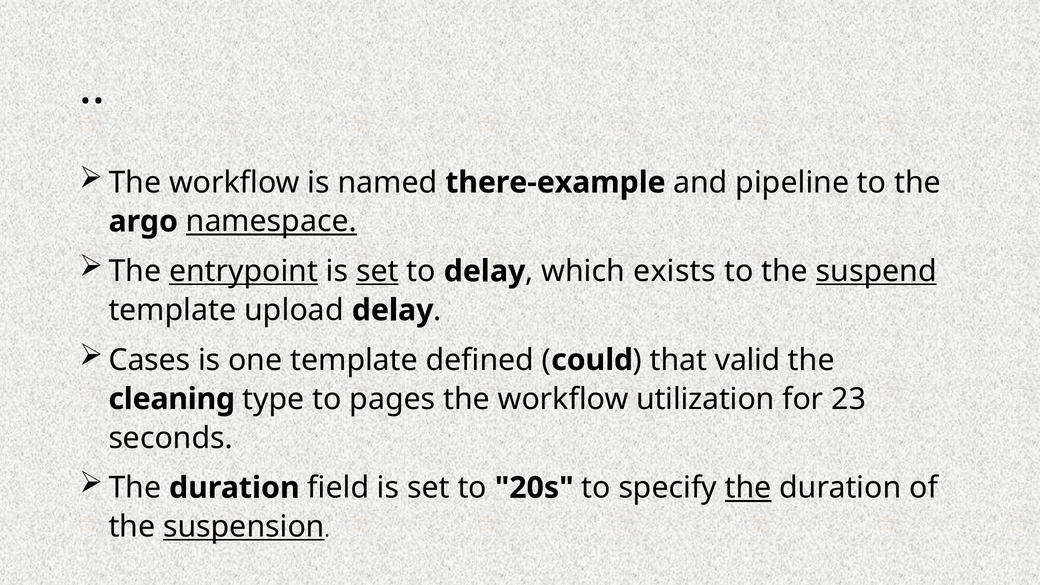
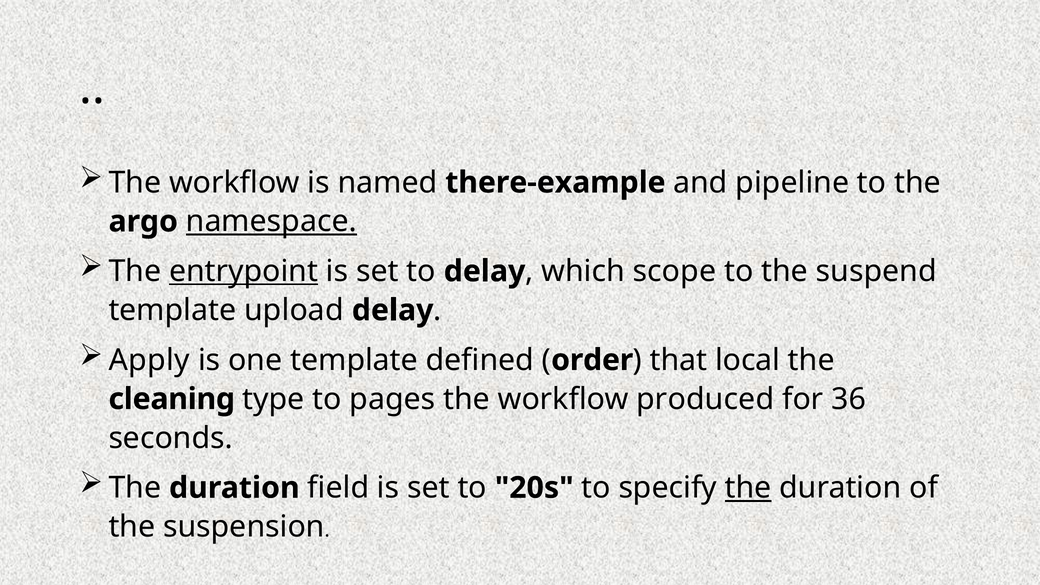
set underline: present -> none (377, 271)
exists: exists -> scope (675, 271)
suspend underline: present -> none (876, 271)
Cases: Cases -> Apply (149, 360)
could: could -> order (592, 360)
valid: valid -> local (748, 360)
utilization: utilization -> produced (705, 399)
23: 23 -> 36 (849, 399)
suspension underline: present -> none (244, 527)
